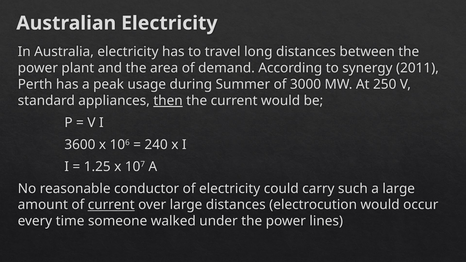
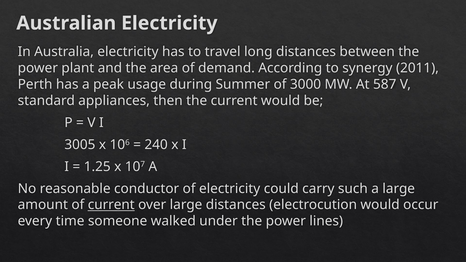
250: 250 -> 587 (385, 84)
then underline: present -> none (168, 101)
3600: 3600 -> 3005 (80, 145)
